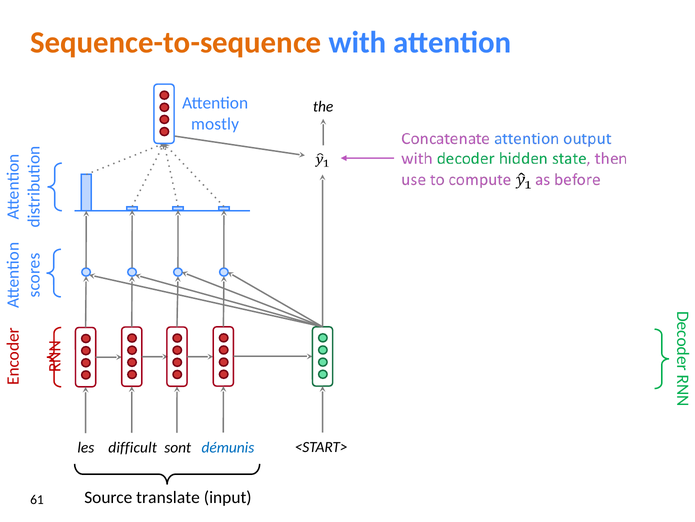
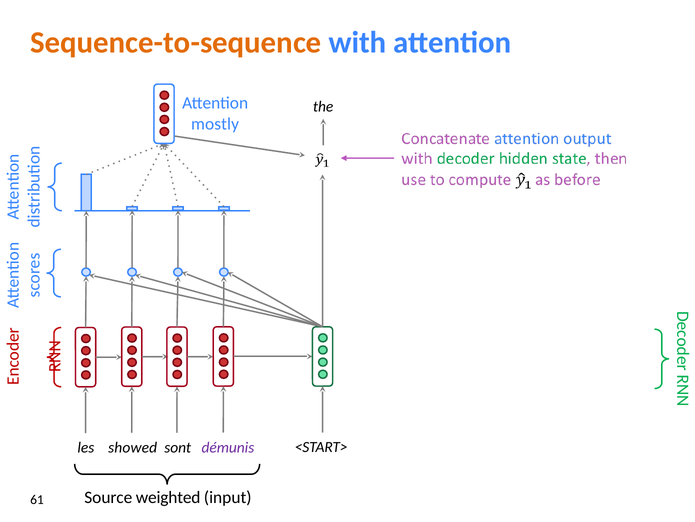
difficult: difficult -> showed (133, 447)
démunis colour: blue -> purple (228, 447)
translate: translate -> weighted (168, 497)
